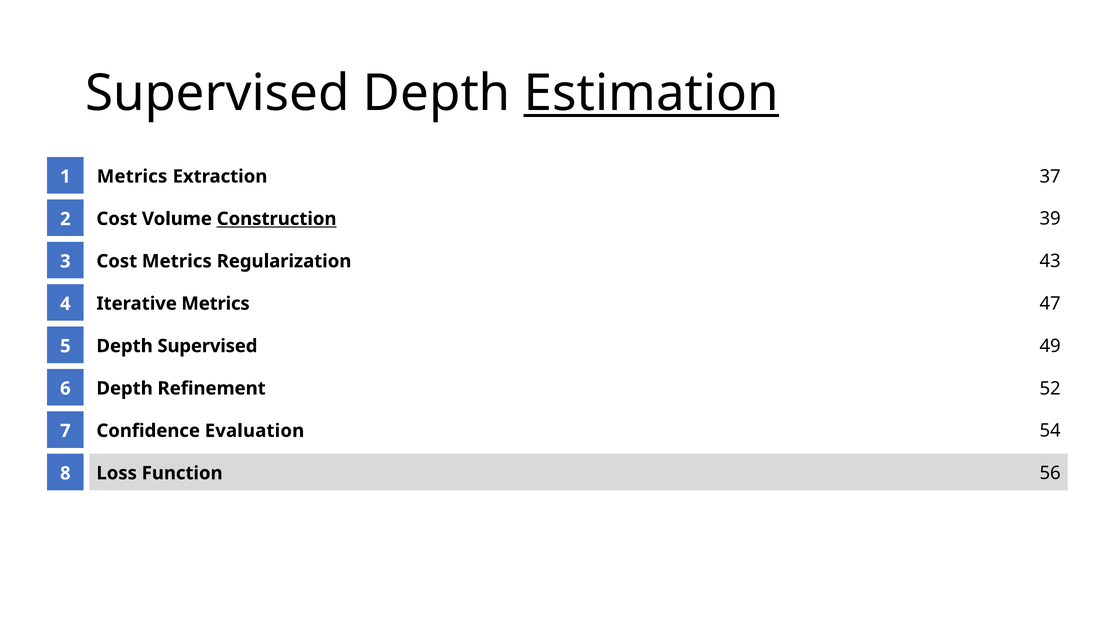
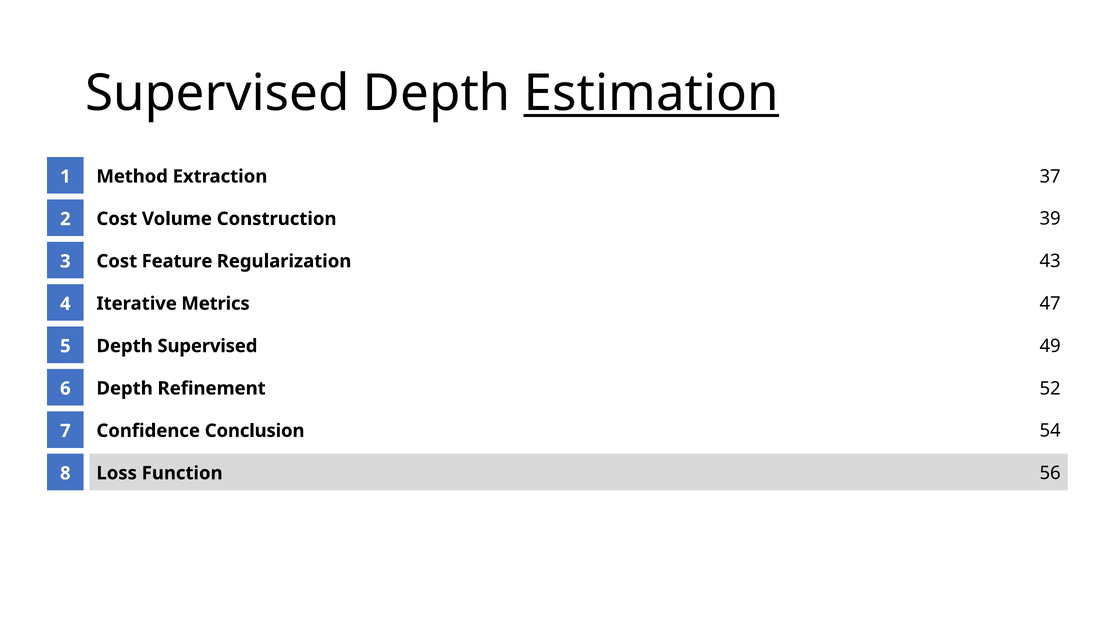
Metrics: Metrics -> Method (132, 176)
Construction underline: present -> none (277, 219)
Cost Metrics: Metrics -> Feature (177, 261)
Evaluation: Evaluation -> Conclusion (255, 431)
